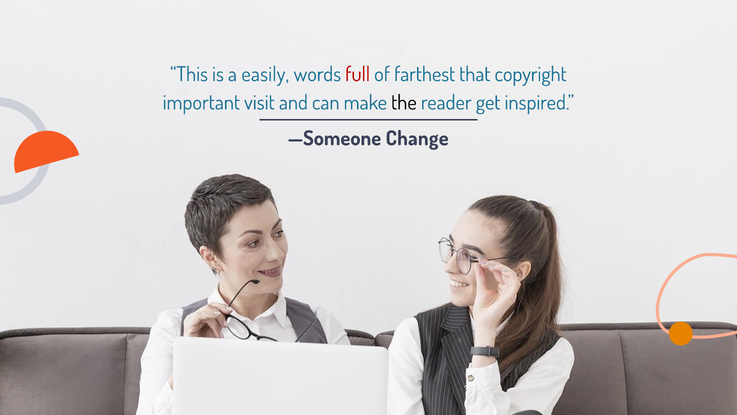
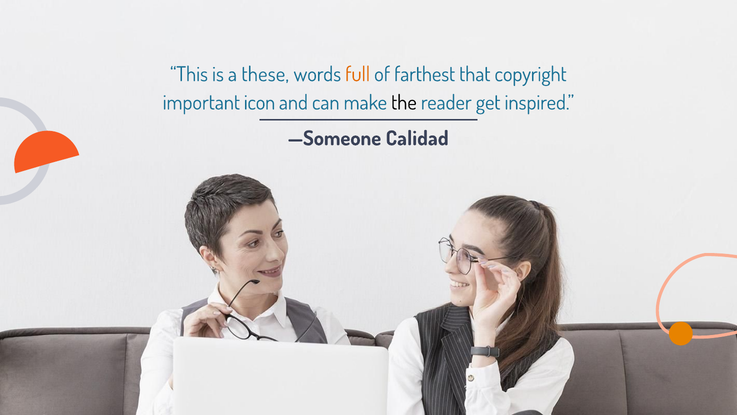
easily: easily -> these (265, 74)
full colour: red -> orange (358, 74)
visit: visit -> icon (260, 103)
Change: Change -> Calidad (417, 138)
